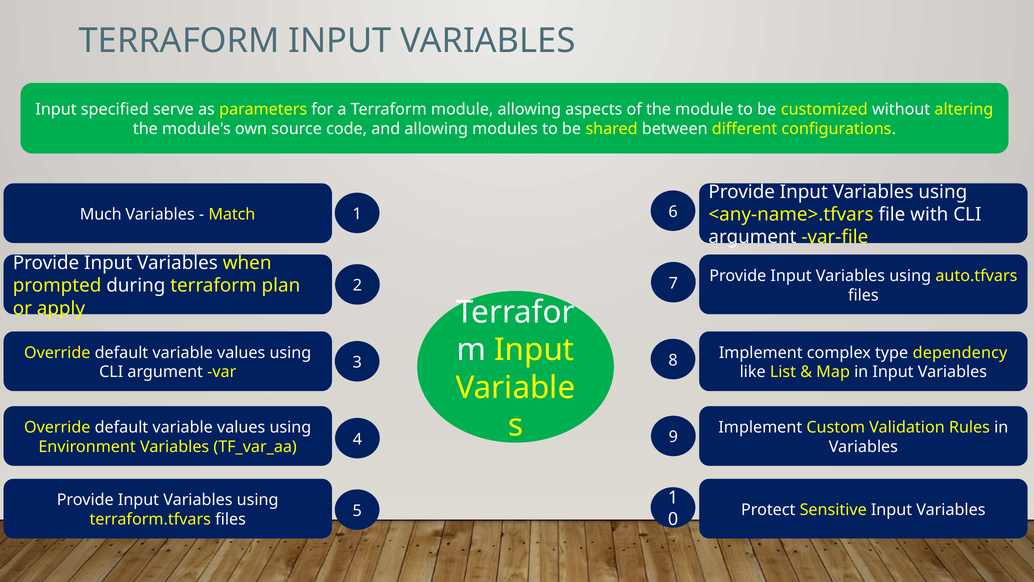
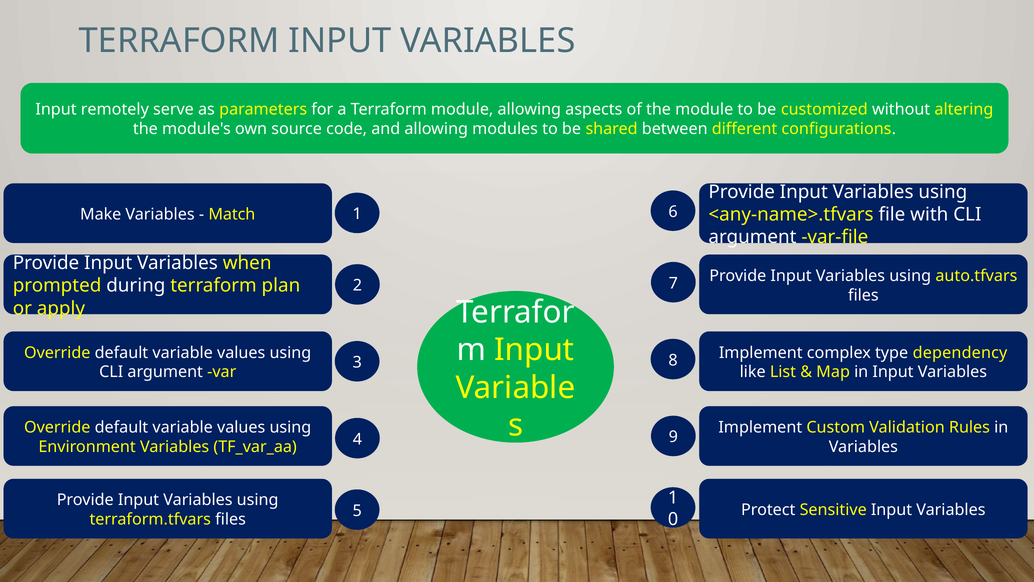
specified: specified -> remotely (115, 110)
Much: Much -> Make (101, 214)
